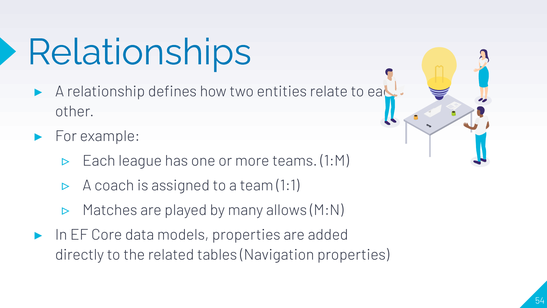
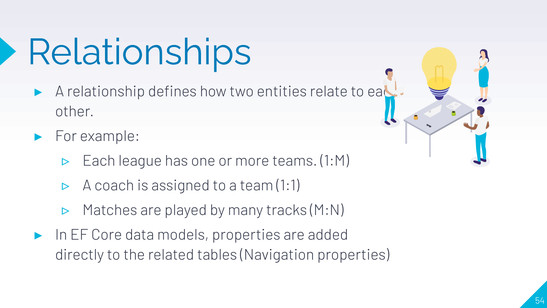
allows: allows -> tracks (287, 210)
